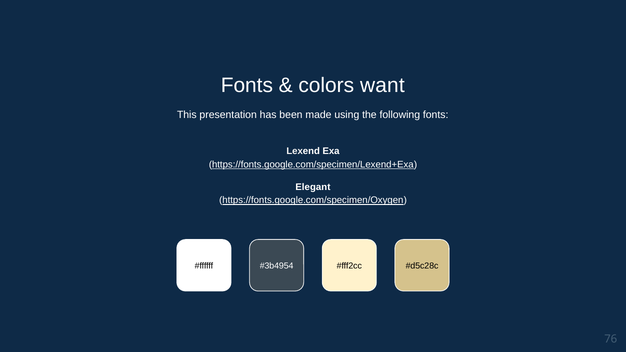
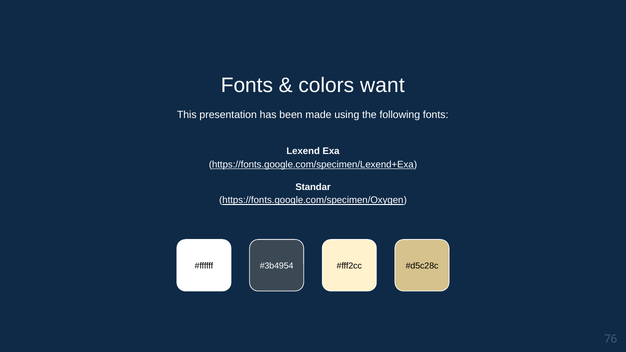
Elegant: Elegant -> Standar (313, 187)
